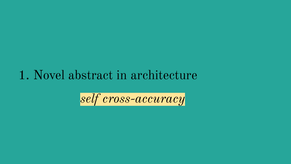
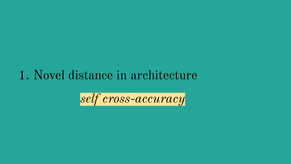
abstract: abstract -> distance (91, 75)
